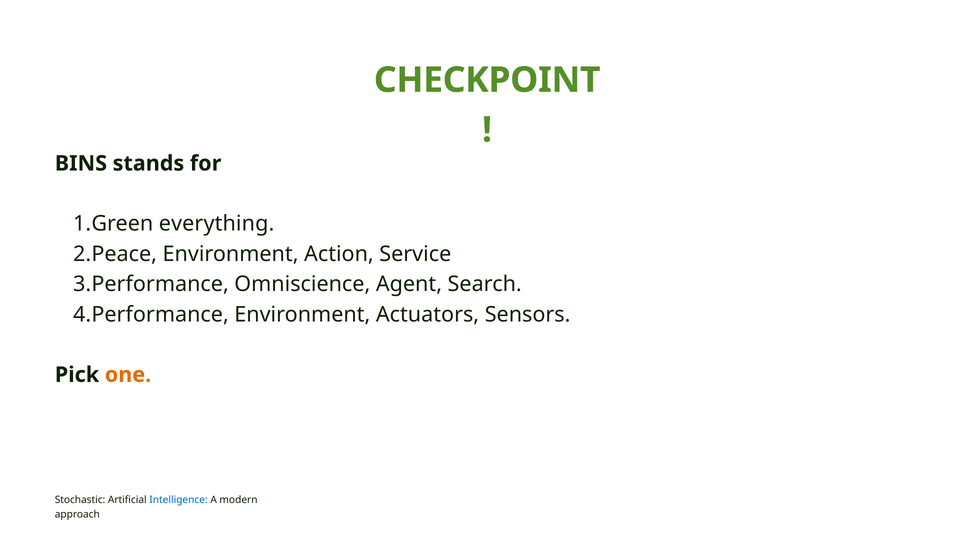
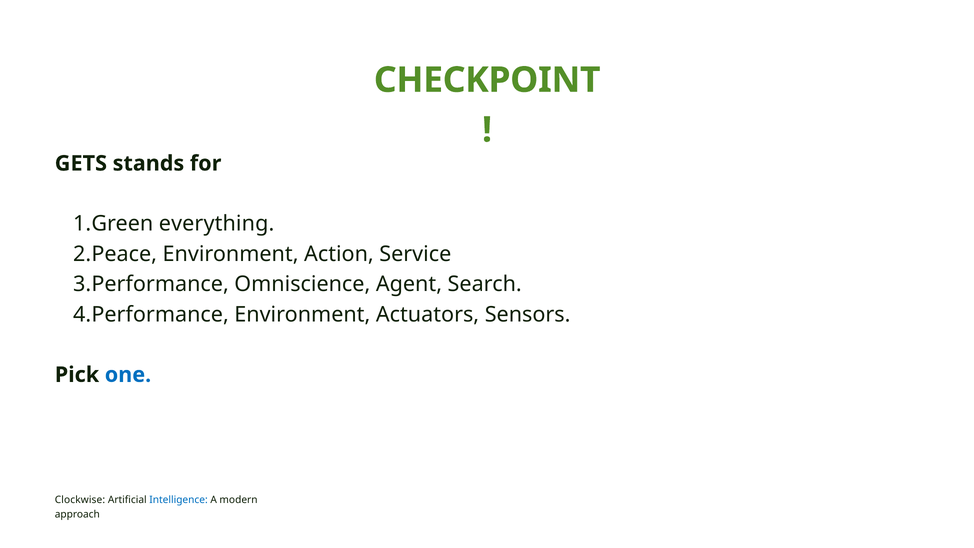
BINS: BINS -> GETS (81, 163)
one colour: orange -> blue (128, 375)
Stochastic: Stochastic -> Clockwise (80, 500)
